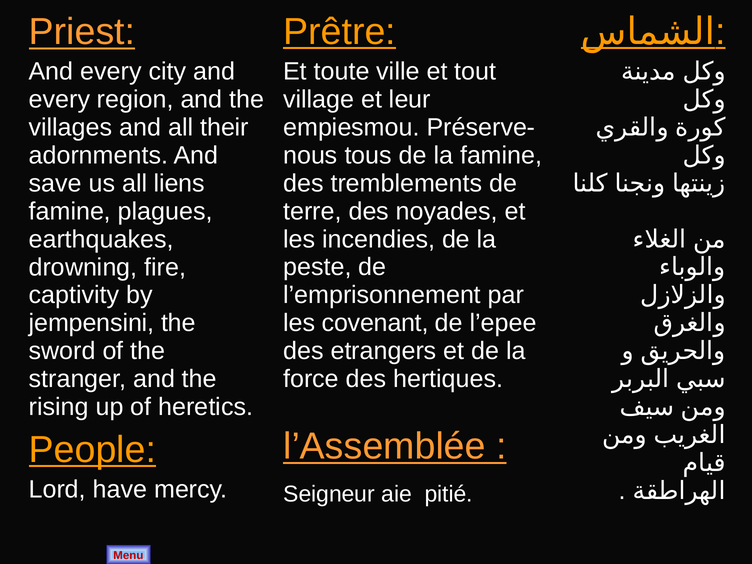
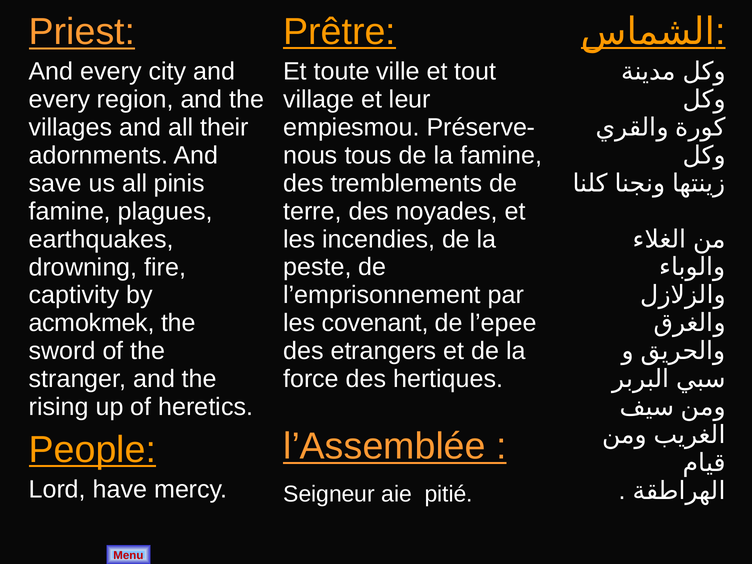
liens: liens -> pinis (179, 183)
jempensini: jempensini -> acmokmek (92, 323)
